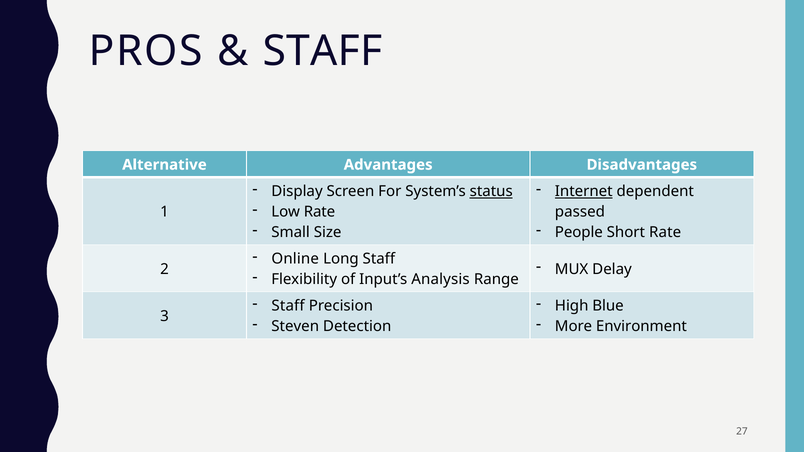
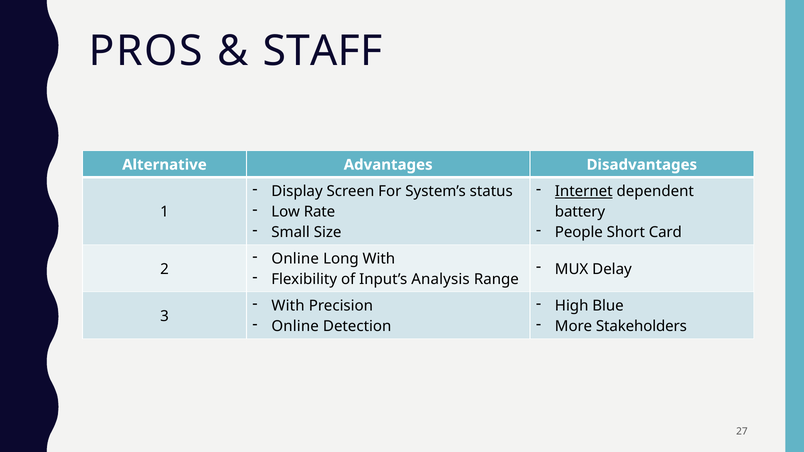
status underline: present -> none (491, 191)
passed: passed -> battery (580, 212)
Short Rate: Rate -> Card (665, 232)
Long Staff: Staff -> With (379, 259)
Staff: Staff -> With (288, 306)
Steven: Steven -> Online (295, 327)
Environment: Environment -> Stakeholders (641, 327)
